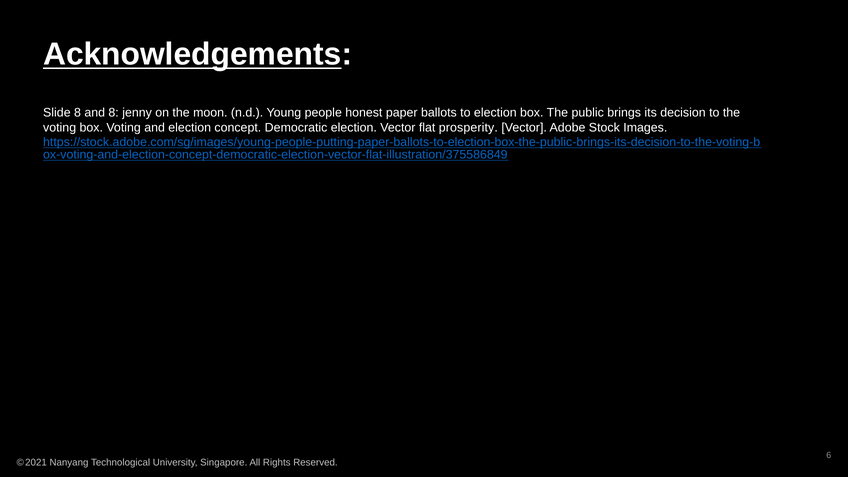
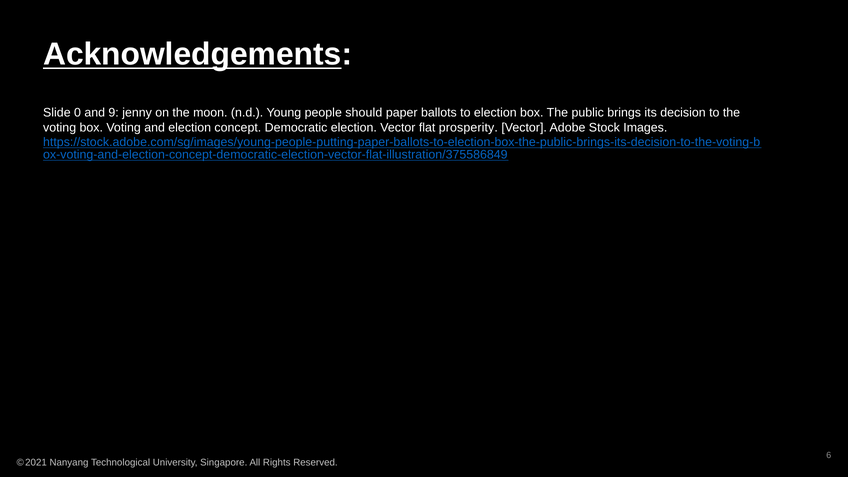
Slide 8: 8 -> 0 (77, 113)
and 8: 8 -> 9 (114, 113)
honest: honest -> should (364, 113)
